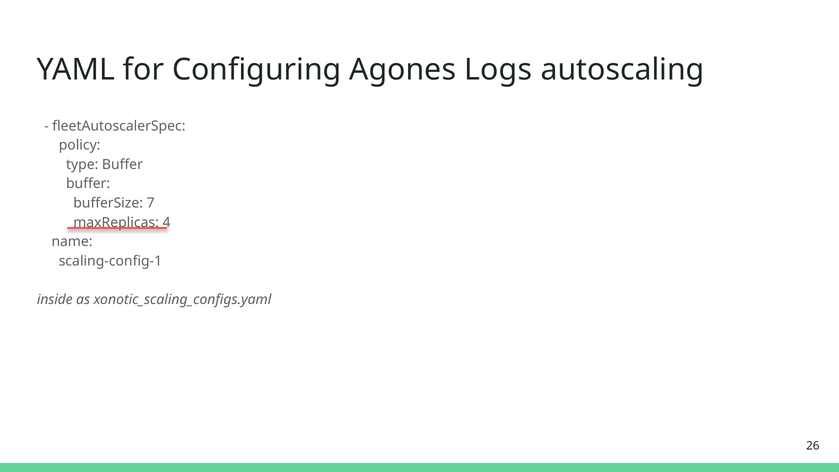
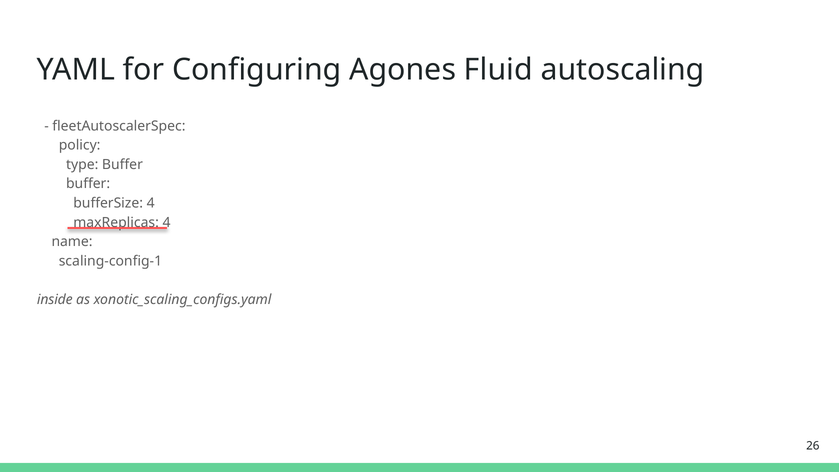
Logs: Logs -> Fluid (498, 70)
bufferSize 7: 7 -> 4 (151, 203)
